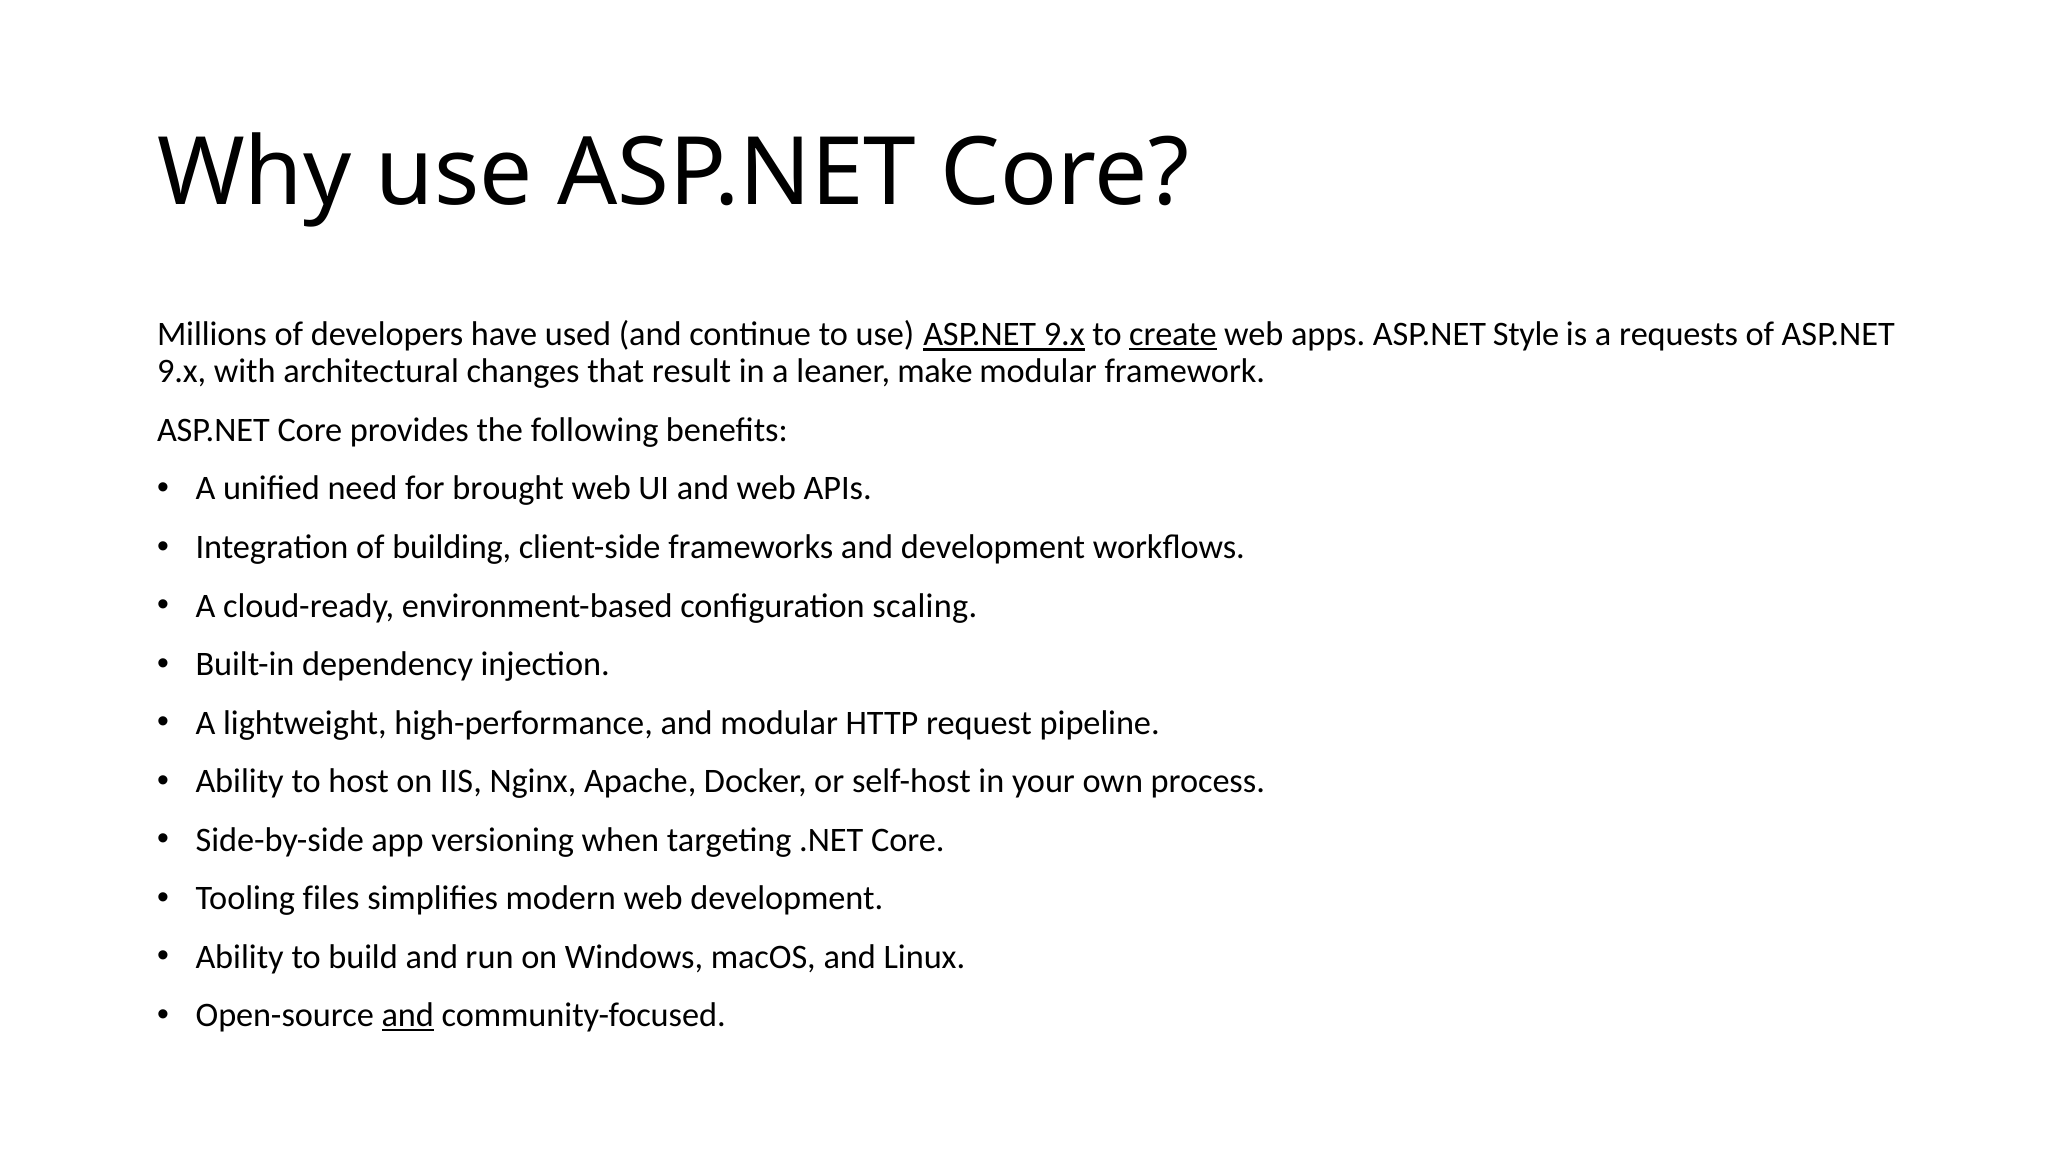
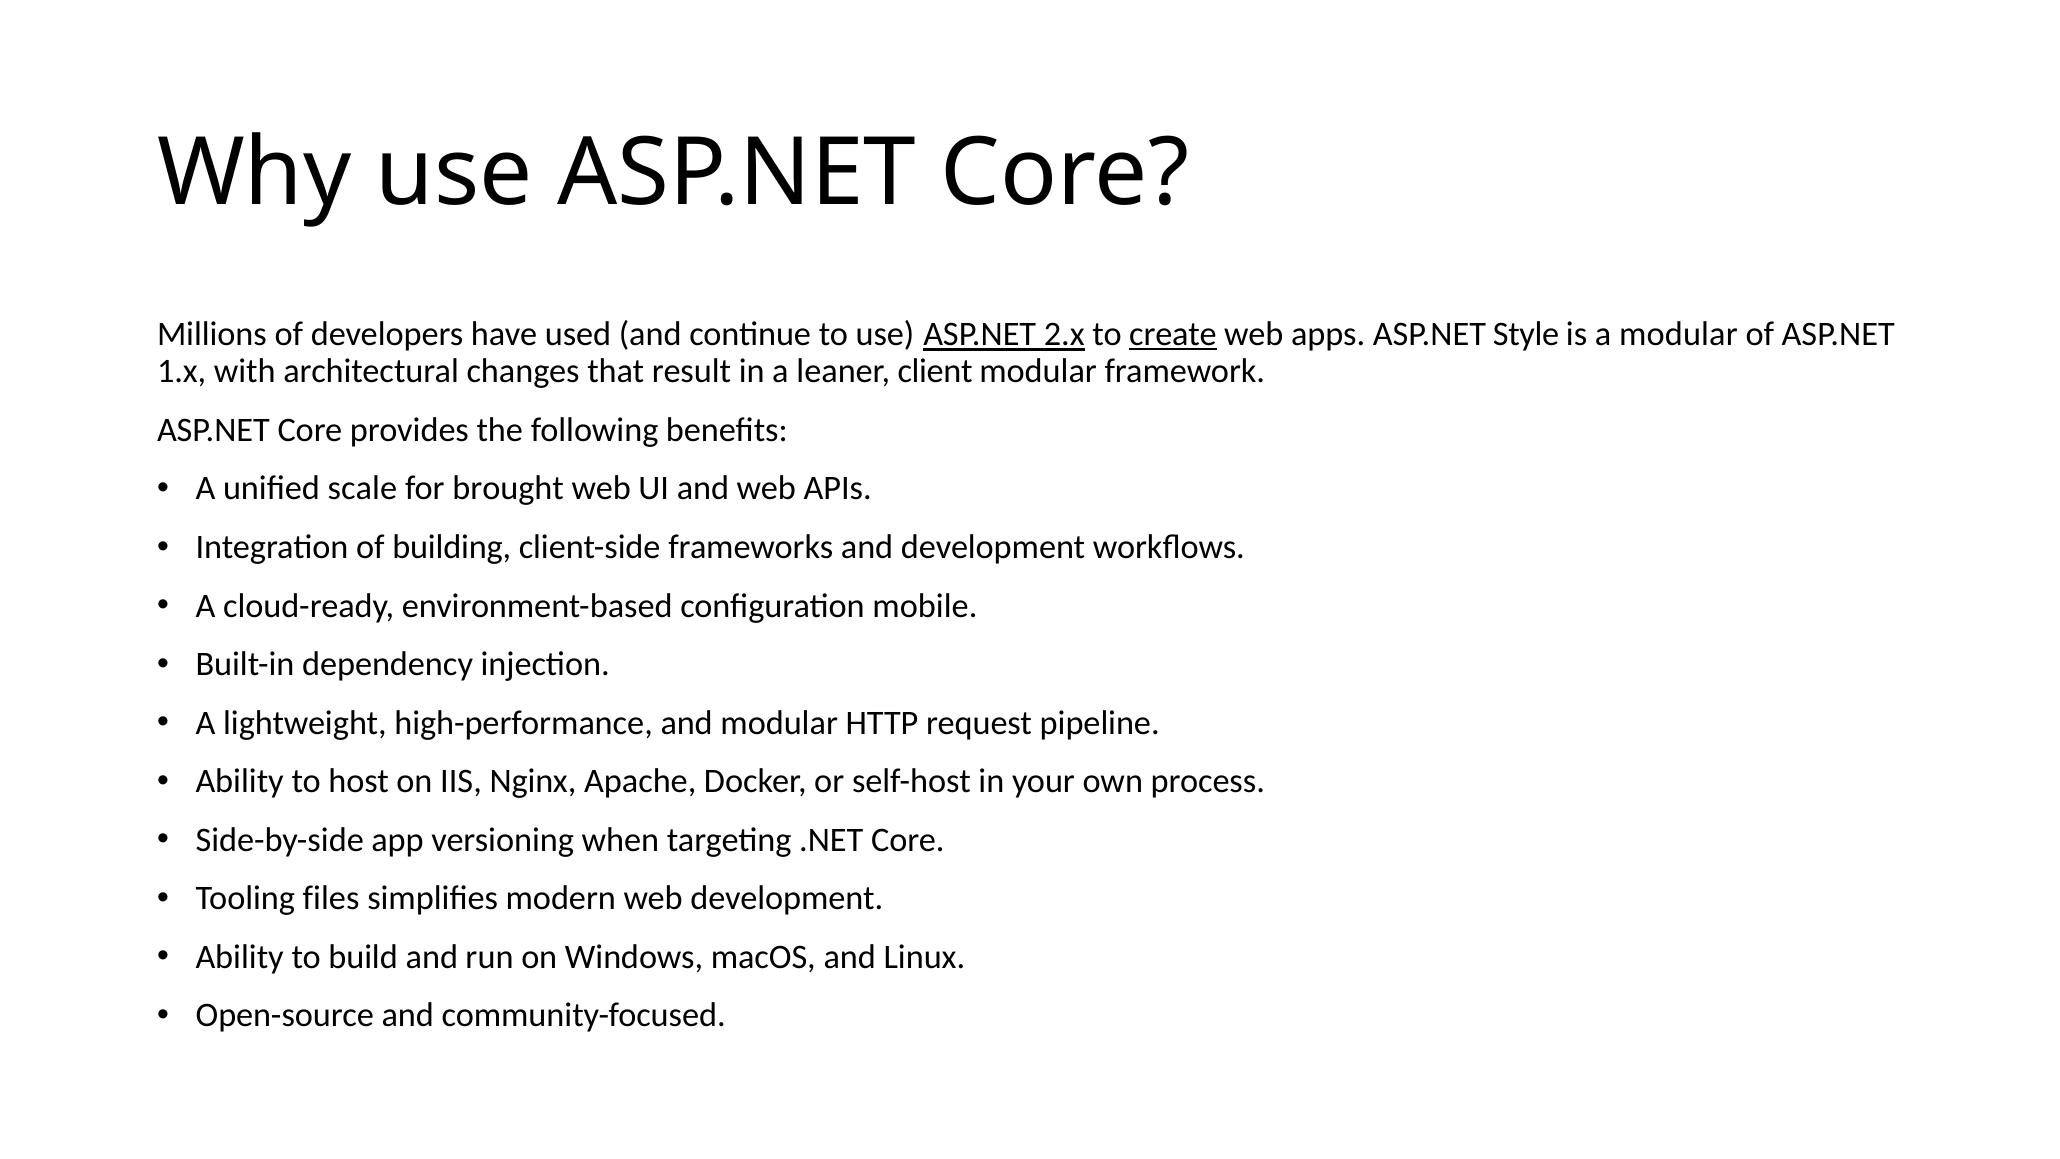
use ASP.NET 9.x: 9.x -> 2.x (1064, 334)
a requests: requests -> modular (1678, 334)
9.x: 9.x -> 1.x (182, 372)
make: make -> client (935, 372)
need: need -> scale (362, 489)
scaling: scaling -> mobile (925, 606)
and underline: present -> none (408, 1015)
